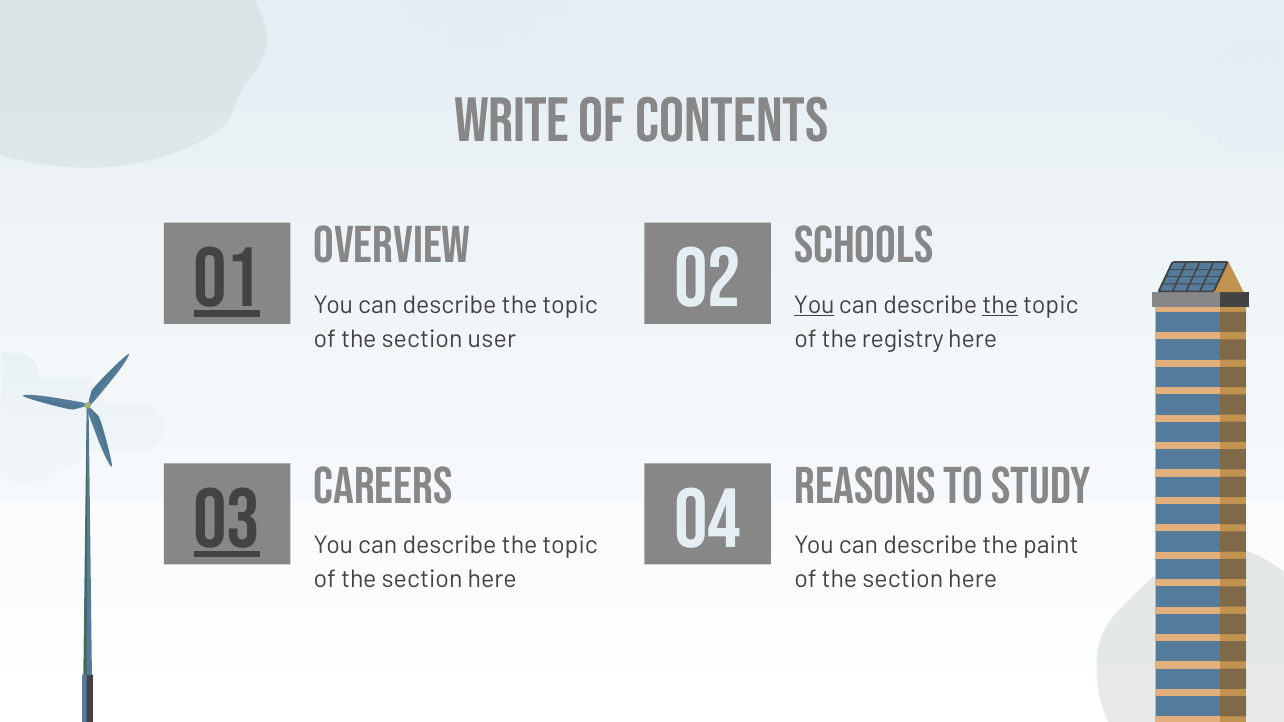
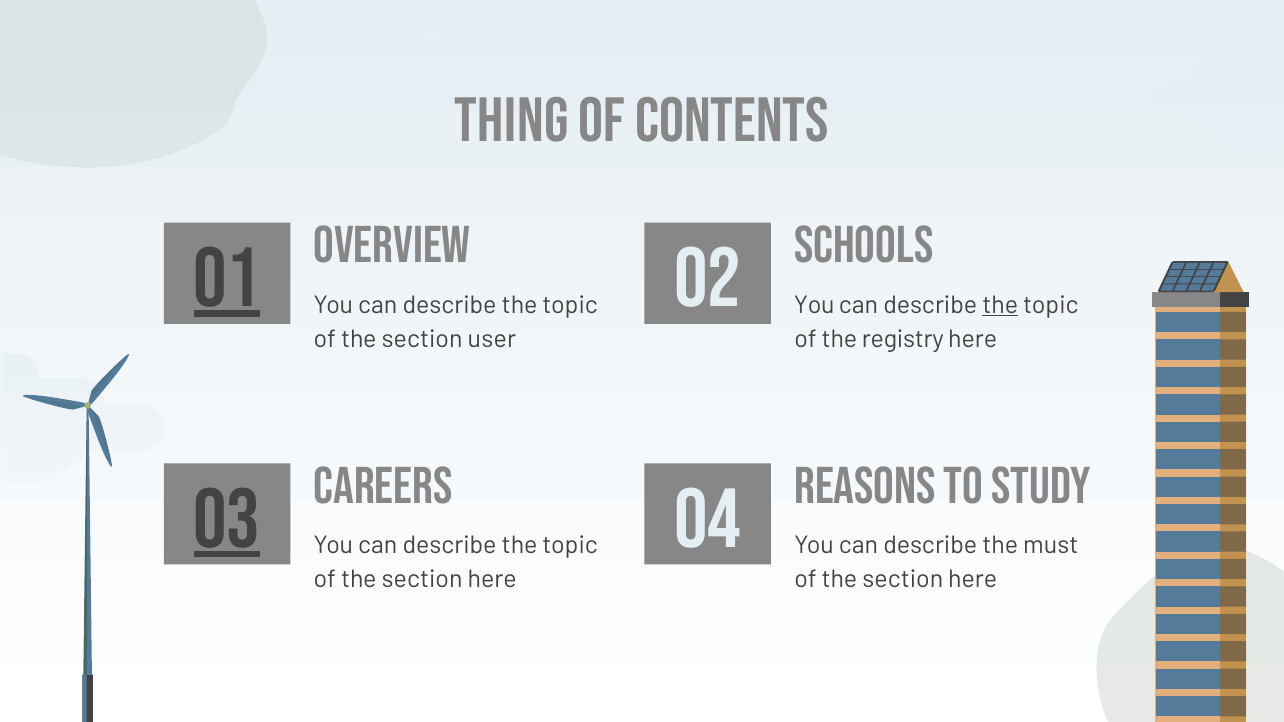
WRITE: WRITE -> THING (512, 120)
You underline: present -> none (814, 305)
paint: paint -> must (1051, 545)
